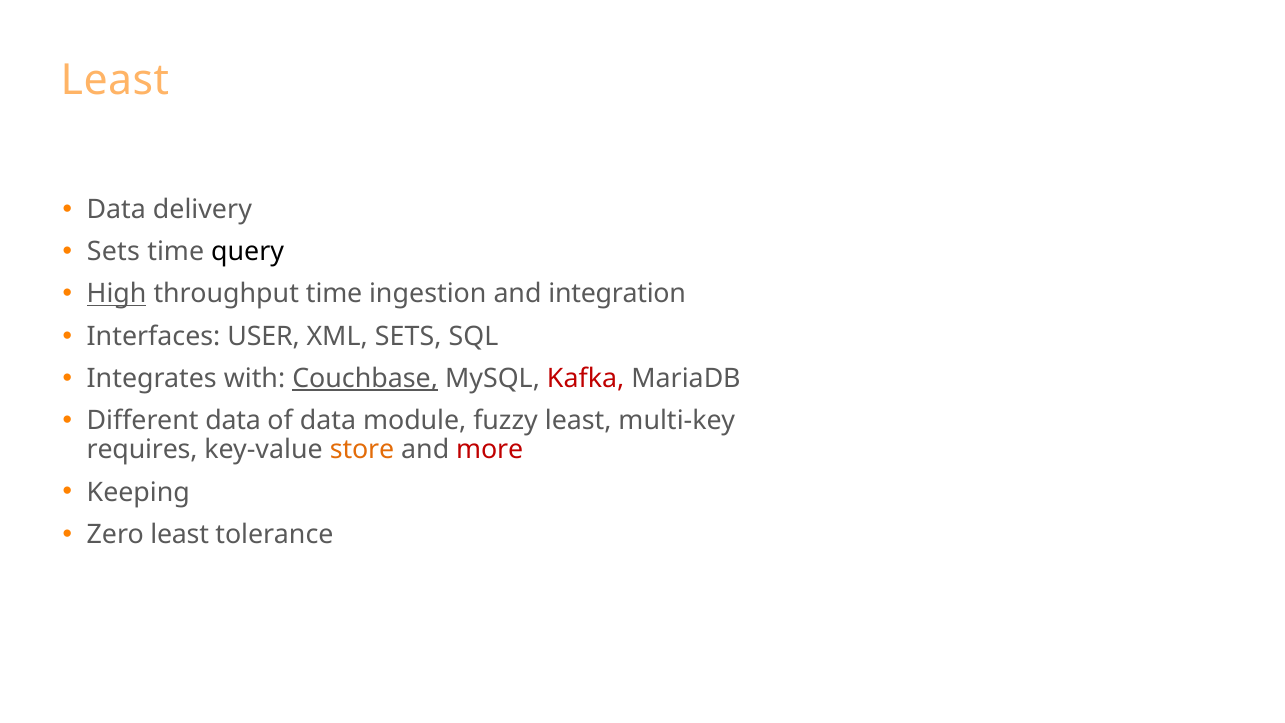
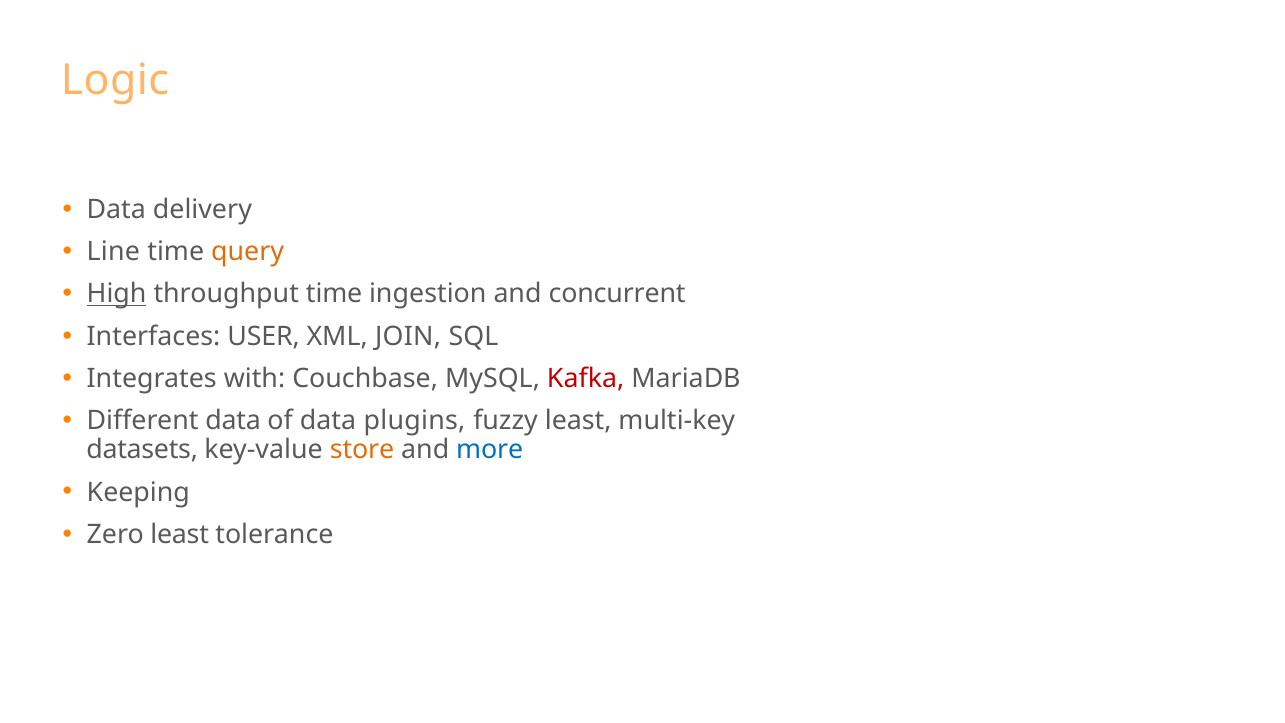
Least: Least -> Logic (115, 81)
Sets: Sets -> Line (113, 252)
query colour: black -> orange (248, 252)
integration: integration -> concurrent (617, 294)
XML SETS: SETS -> JOIN (408, 336)
Couchbase underline: present -> none (365, 379)
module: module -> plugins (415, 421)
requires: requires -> datasets (142, 450)
more colour: red -> blue (490, 450)
